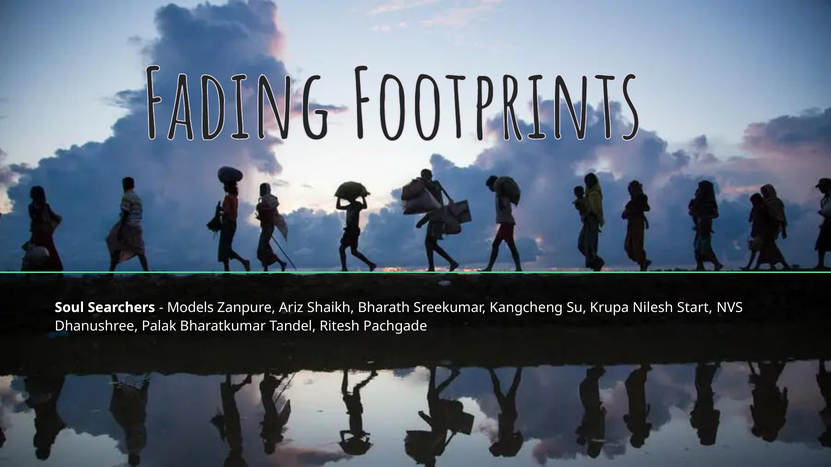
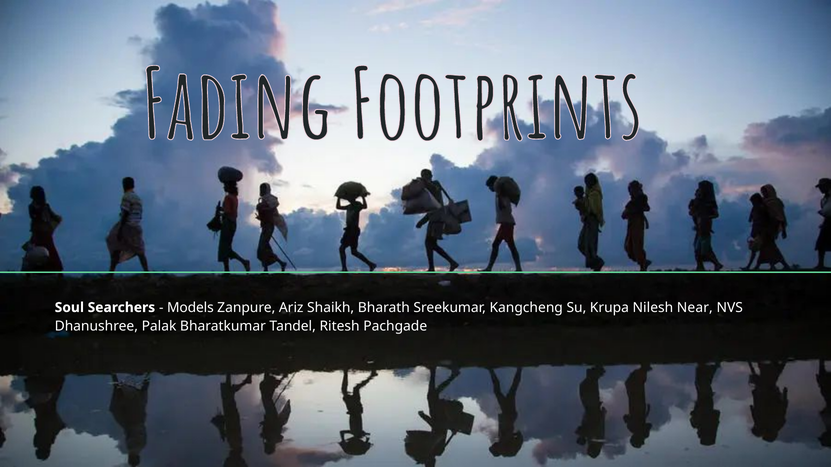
Start: Start -> Near (695, 308)
